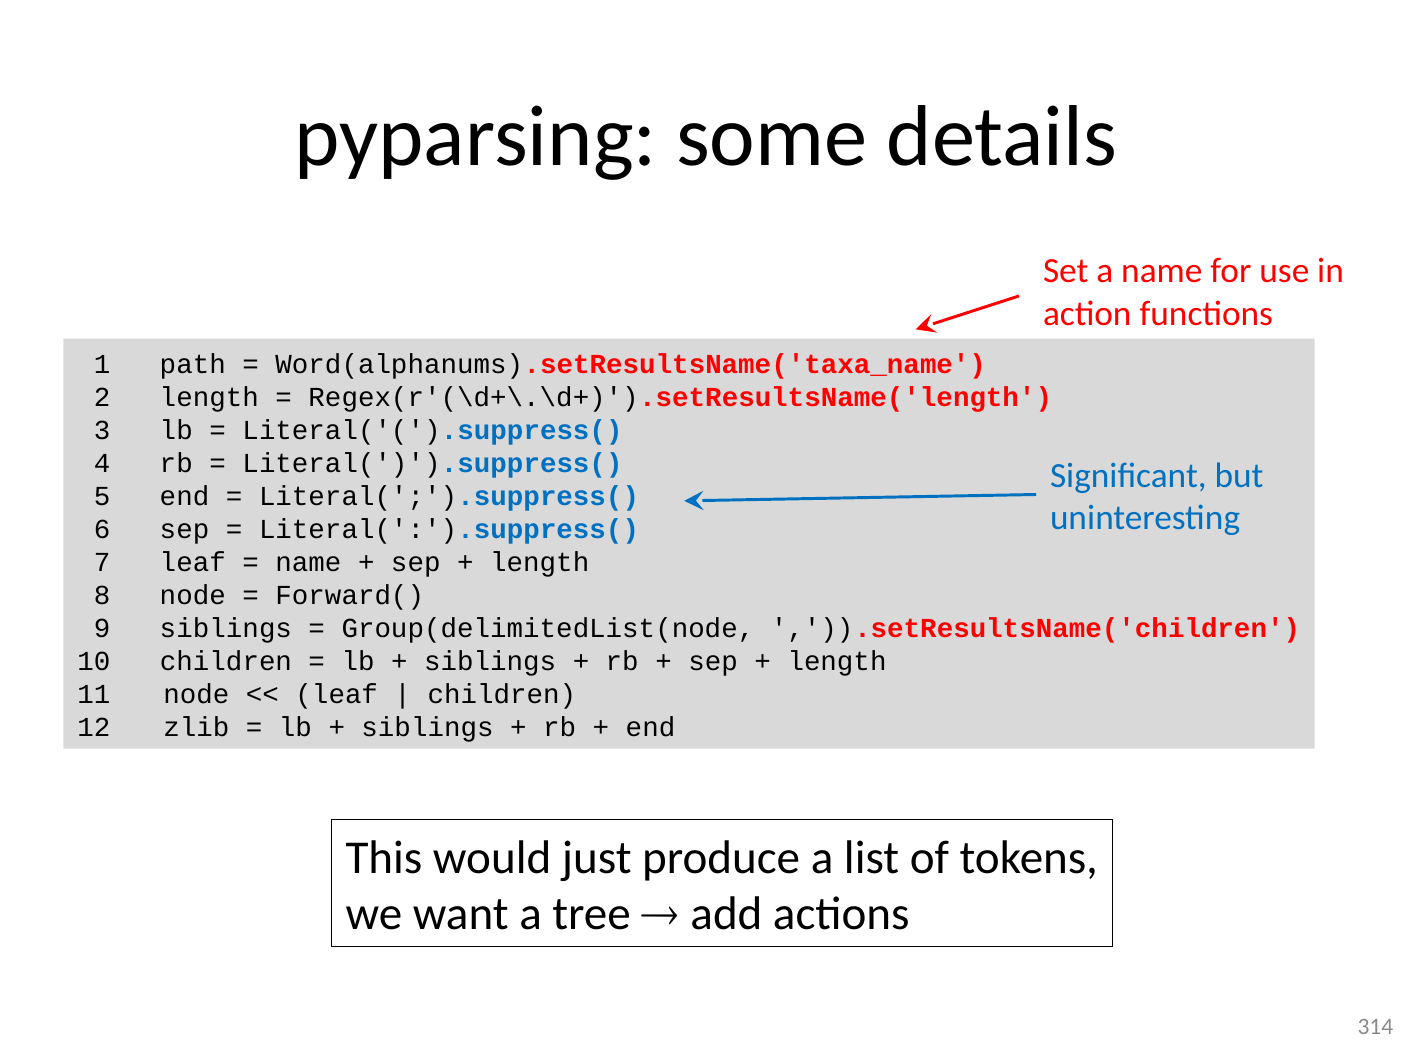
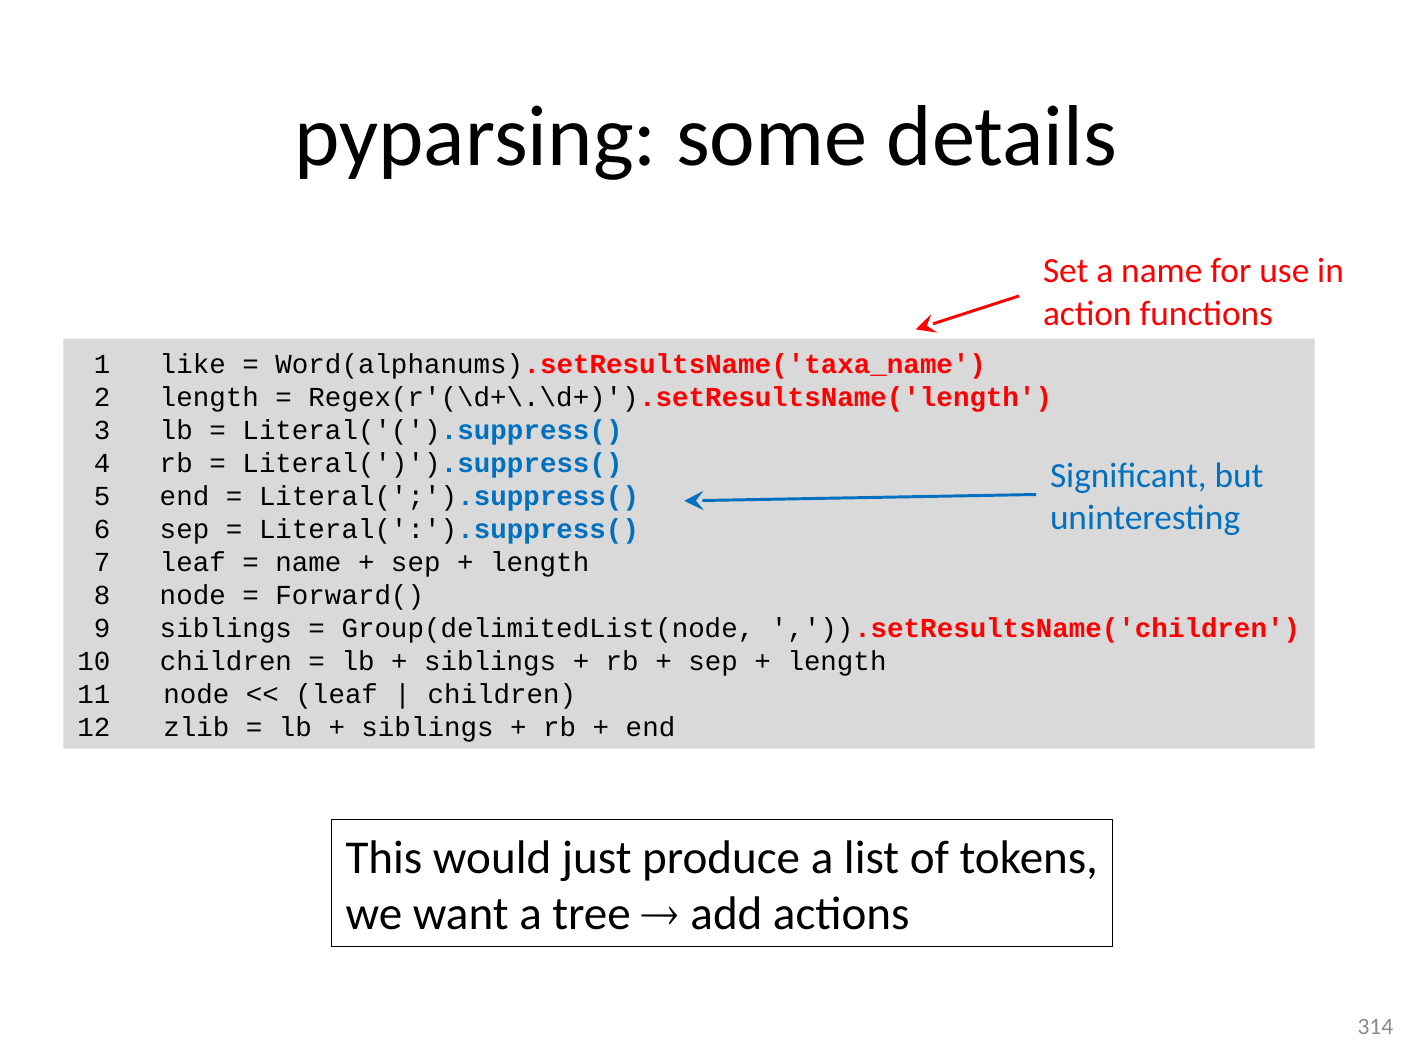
path: path -> like (193, 364)
